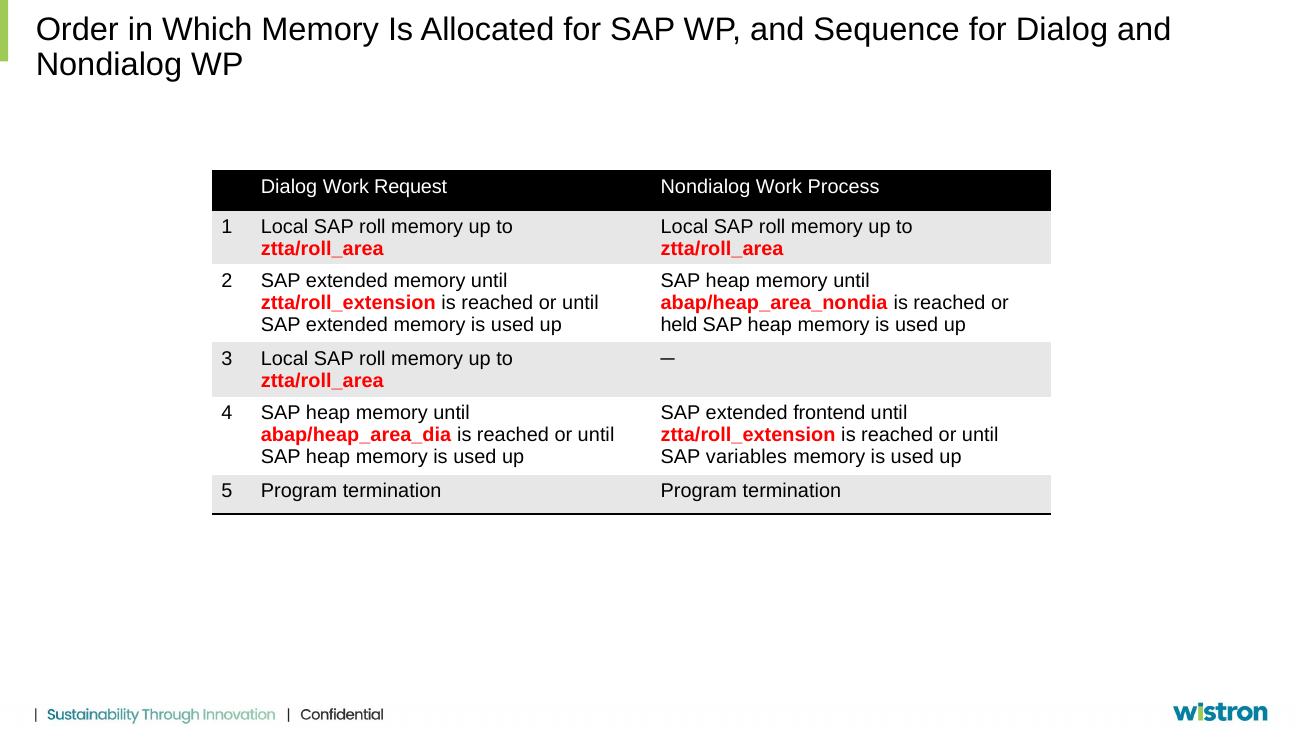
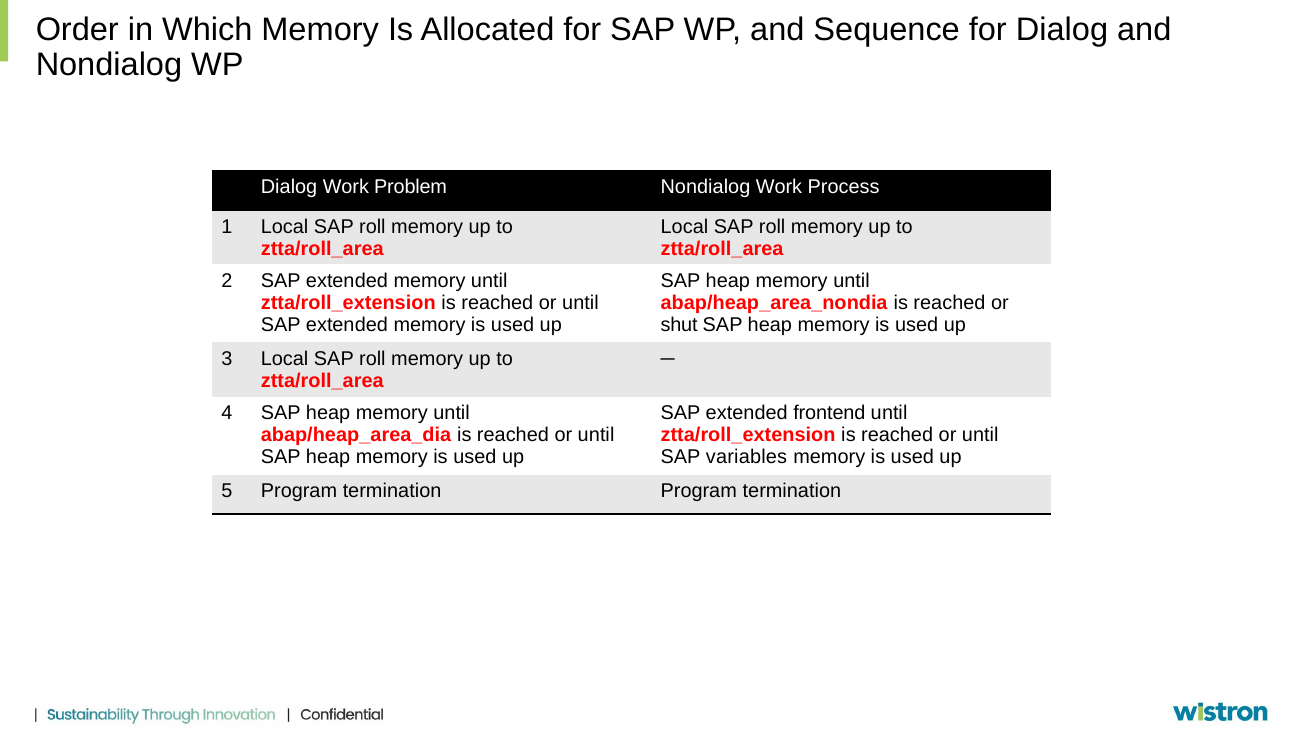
Request: Request -> Problem (411, 187)
held: held -> shut (679, 325)
